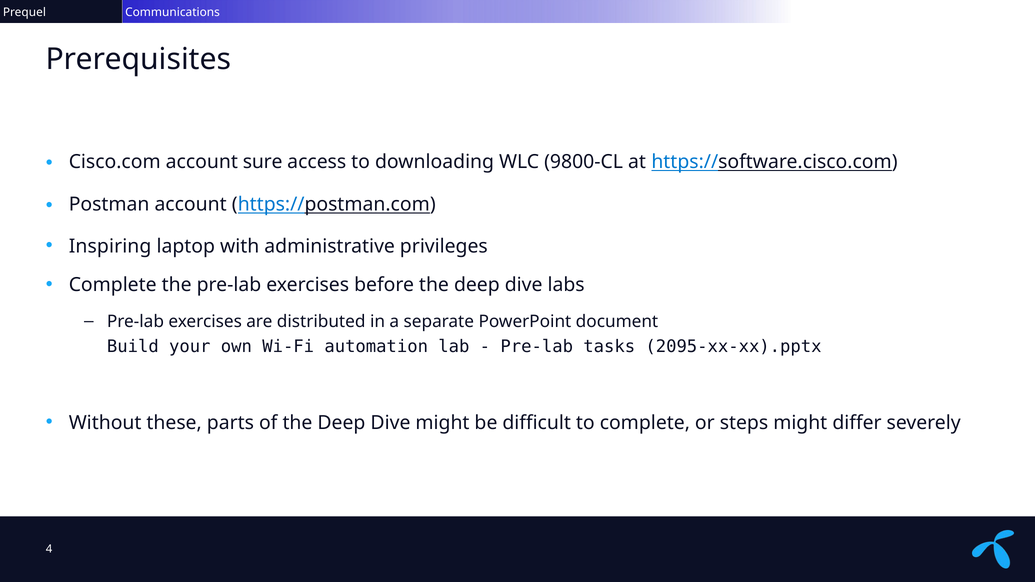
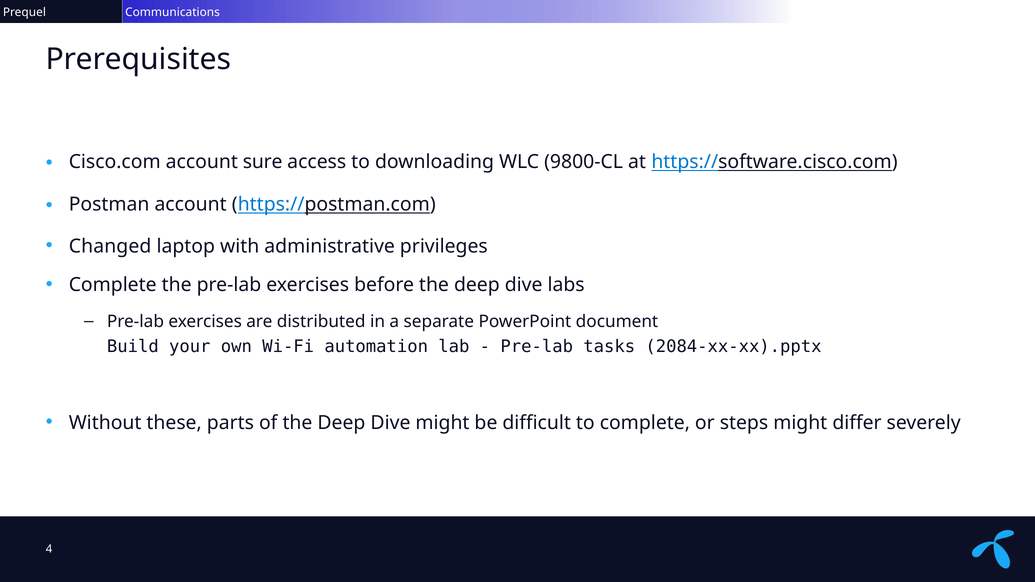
Inspiring: Inspiring -> Changed (110, 246)
2095-xx-xx).pptx: 2095-xx-xx).pptx -> 2084-xx-xx).pptx (733, 347)
